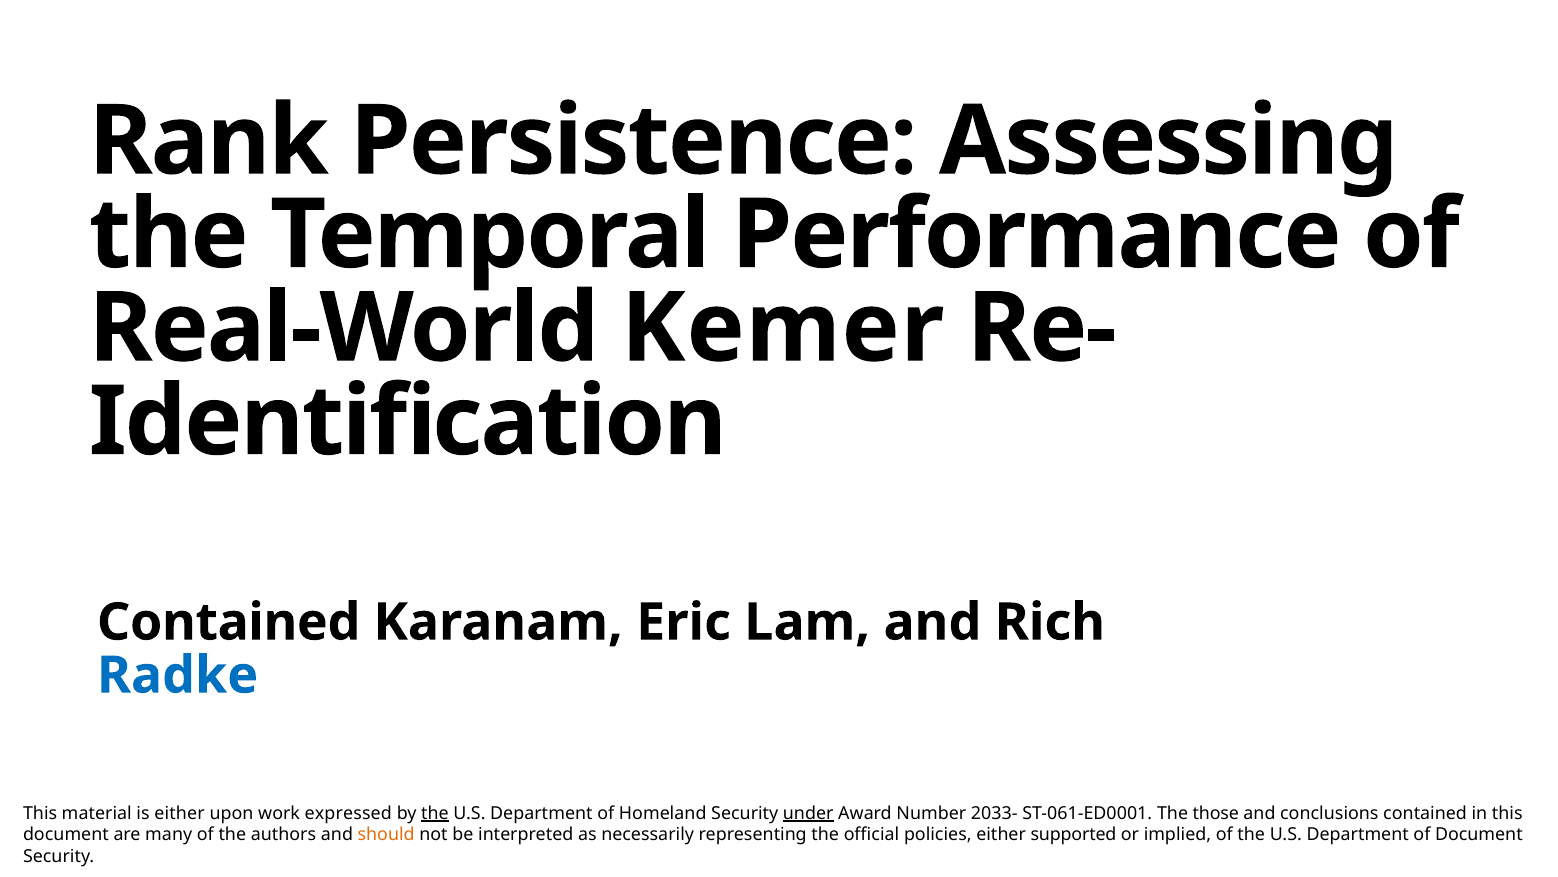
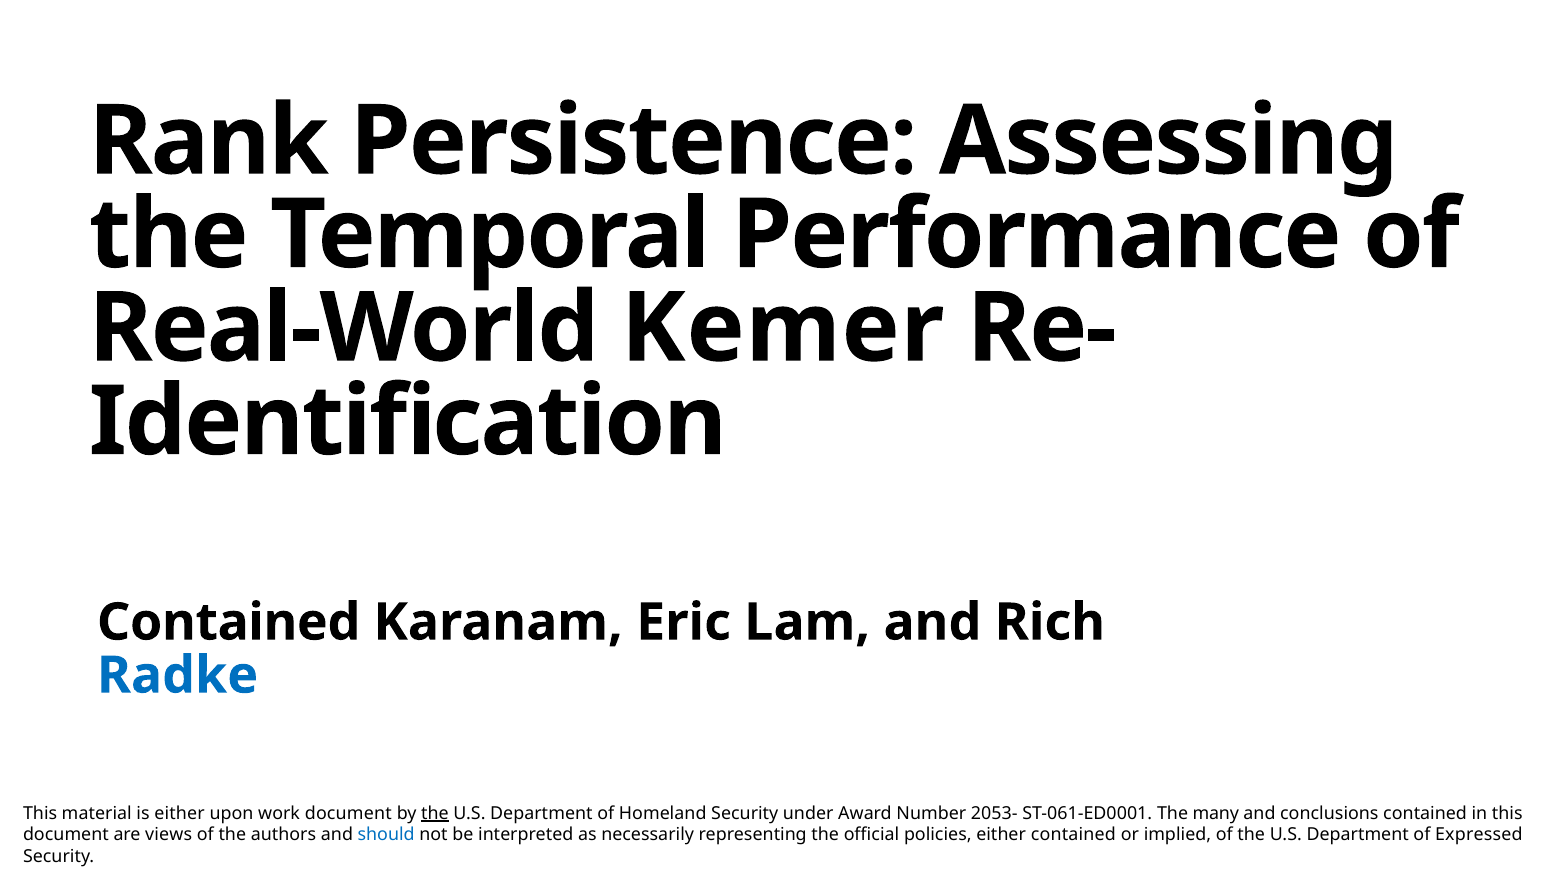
work expressed: expressed -> document (348, 813)
under underline: present -> none (808, 813)
2033-: 2033- -> 2053- (994, 813)
those: those -> many (1216, 813)
many: many -> views (169, 834)
should colour: orange -> blue (386, 834)
either supported: supported -> contained (1073, 834)
of Document: Document -> Expressed (1479, 834)
